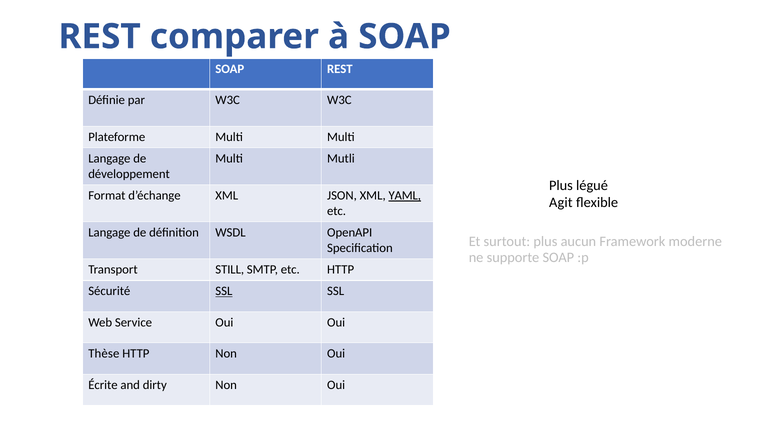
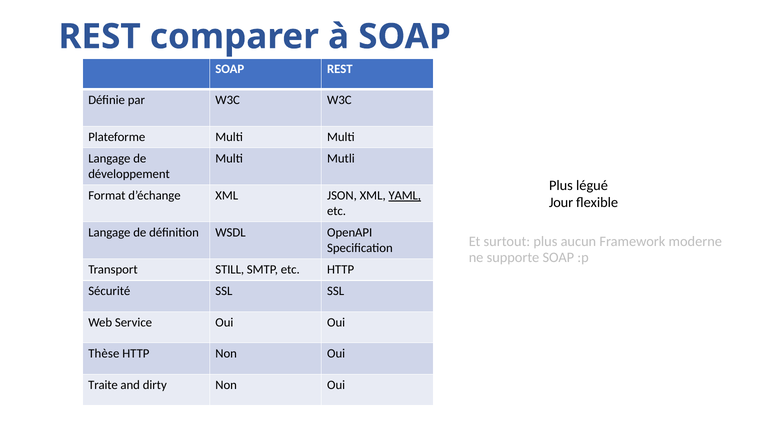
Agit: Agit -> Jour (561, 203)
SSL underline: present -> none (224, 291)
Écrite: Écrite -> Traite (103, 385)
